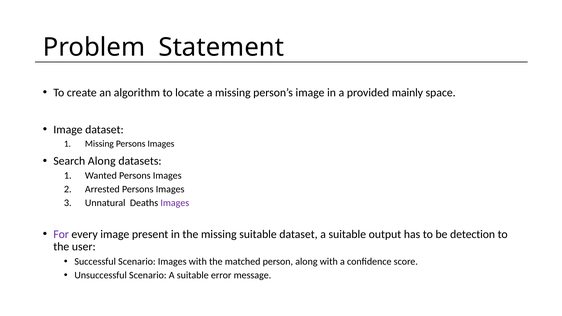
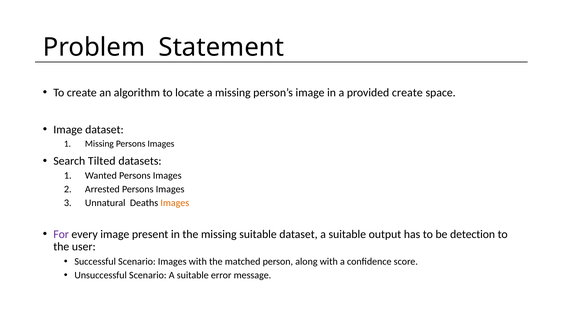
provided mainly: mainly -> create (407, 93)
Search Along: Along -> Tilted (102, 161)
Images colour: purple -> orange (175, 203)
